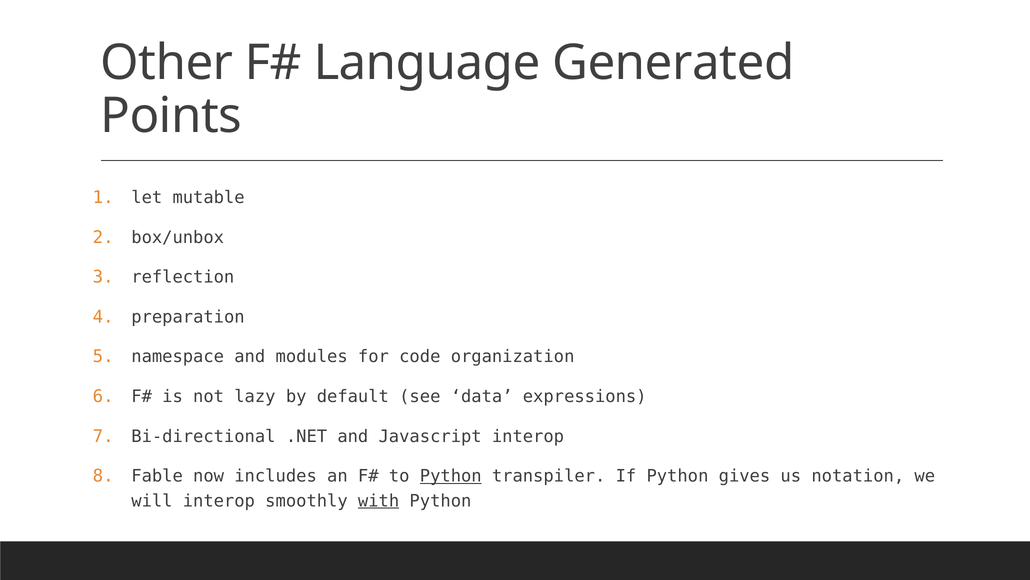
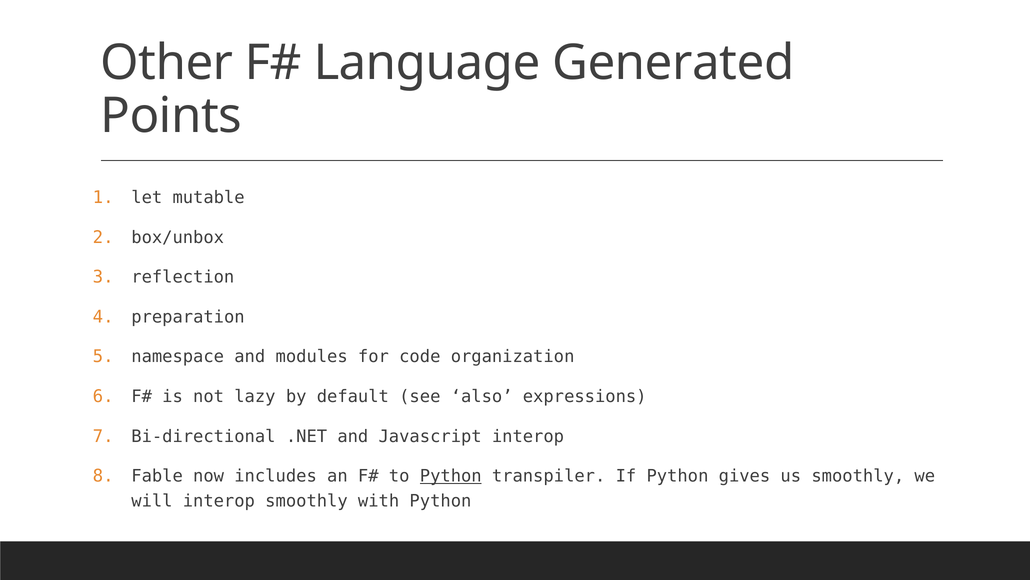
data: data -> also (482, 396)
us notation: notation -> smoothly (858, 476)
with underline: present -> none (379, 500)
